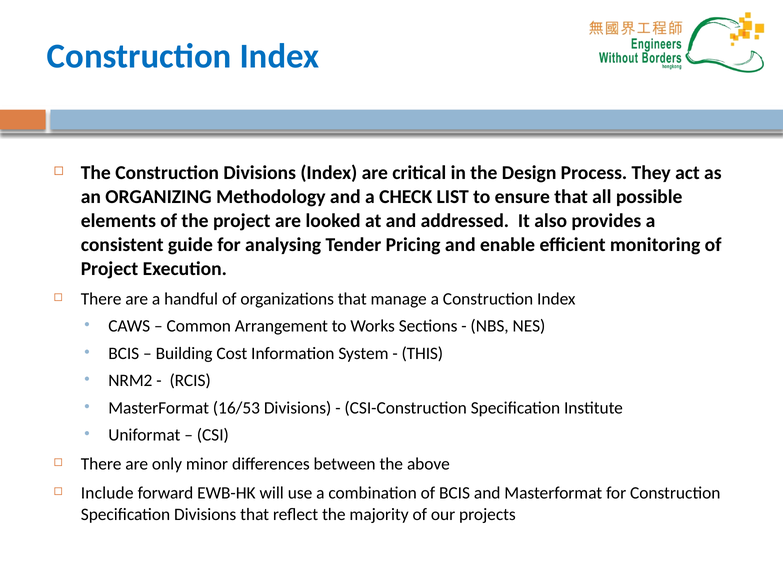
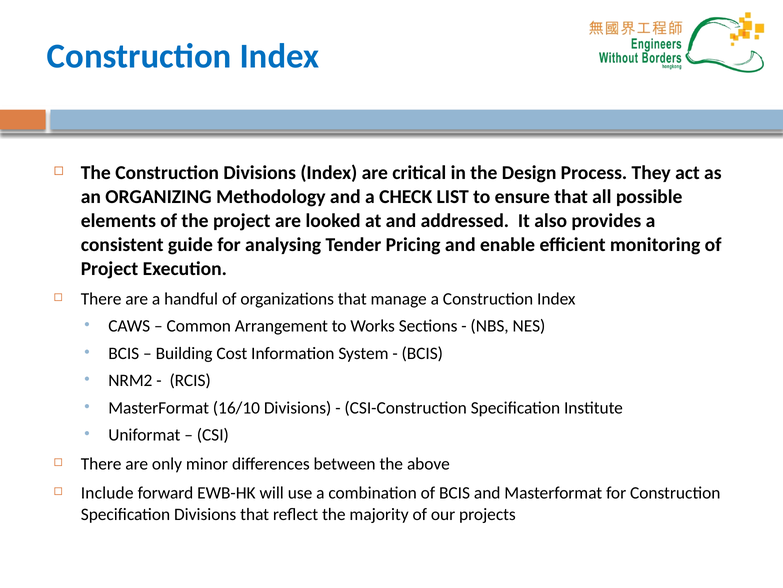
THIS: THIS -> BCIS (422, 353)
16/53: 16/53 -> 16/10 (236, 407)
